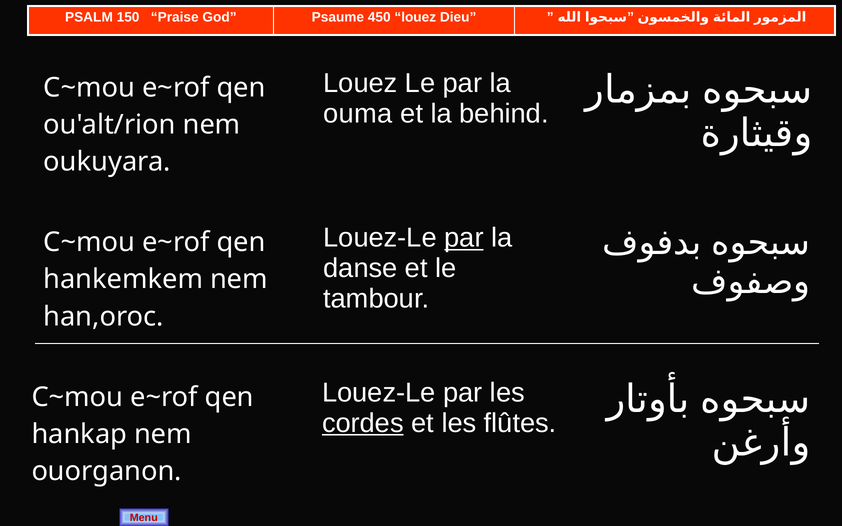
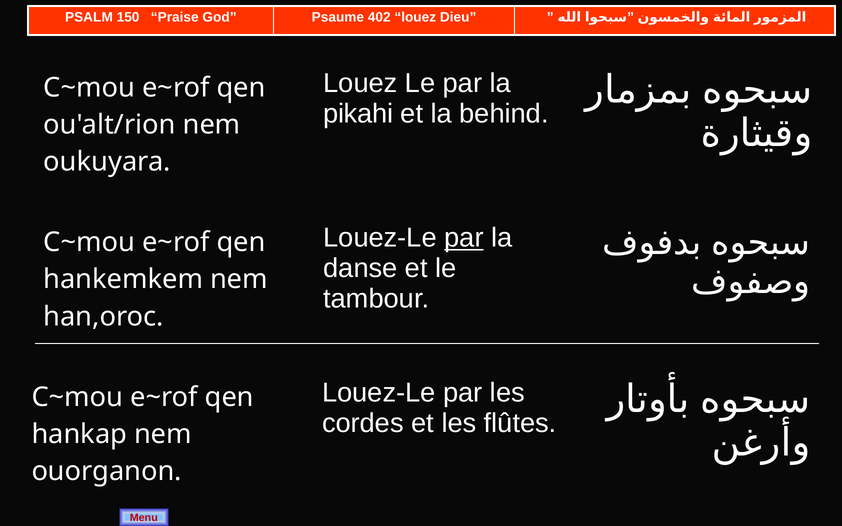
450: 450 -> 402 (379, 17)
ouma: ouma -> pikahi (358, 114)
cordes underline: present -> none (363, 423)
